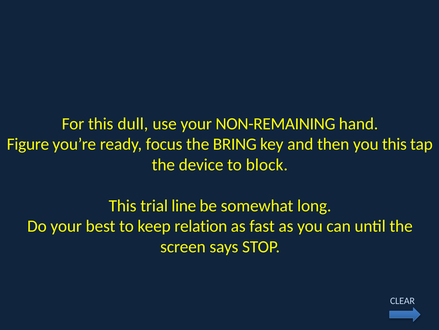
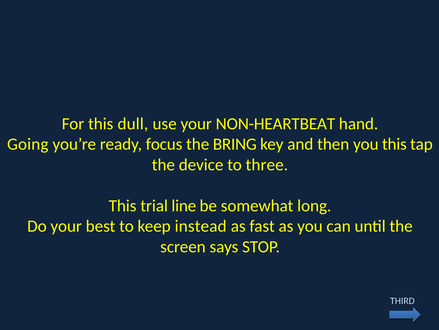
NON-REMAINING: NON-REMAINING -> NON-HEARTBEAT (275, 124)
Figure: Figure -> Going (28, 144)
block: block -> three (267, 164)
relation: relation -> instead (201, 226)
CLEAR: CLEAR -> THIRD (402, 300)
